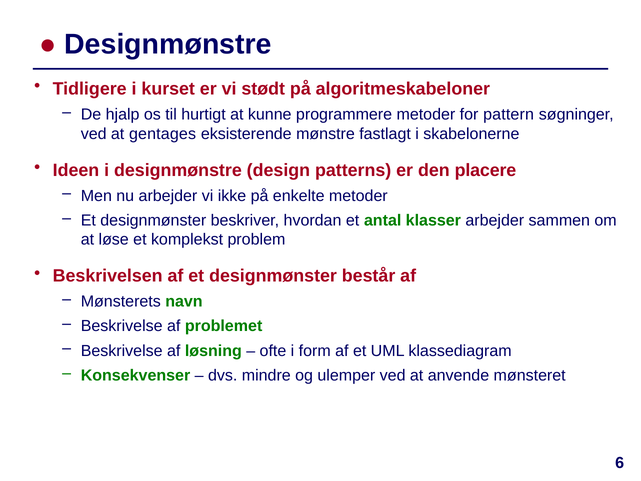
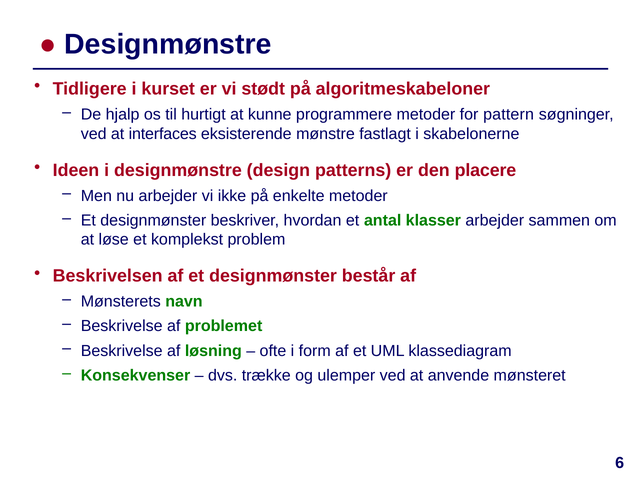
gentages: gentages -> interfaces (163, 134)
mindre: mindre -> trække (266, 375)
